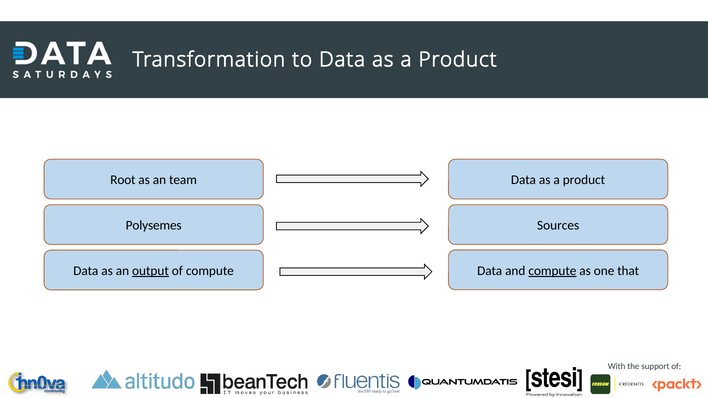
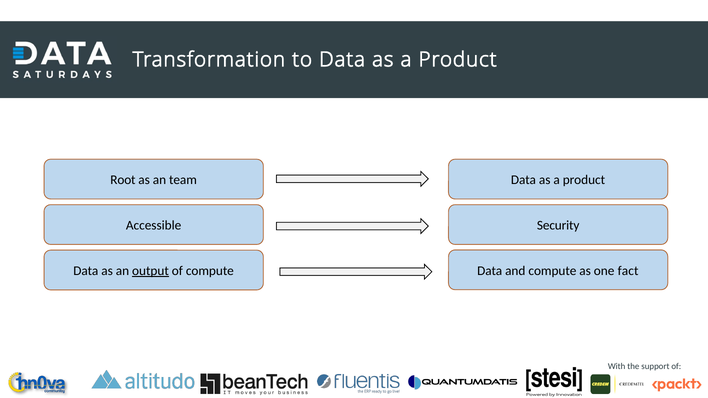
Polysemes: Polysemes -> Accessible (154, 226)
Sources: Sources -> Security (558, 226)
compute underline: present -> none (552, 271)
that: that -> fact (628, 271)
